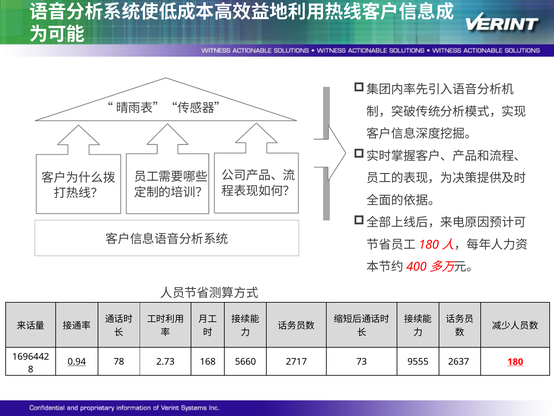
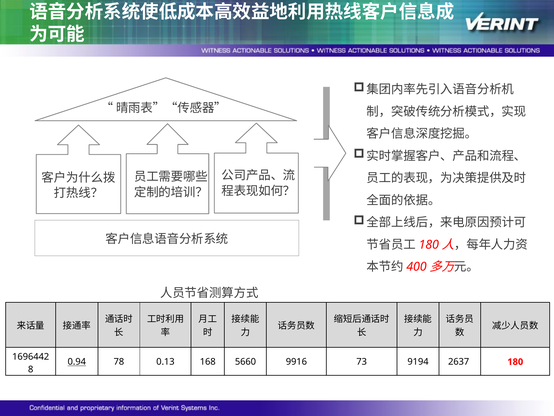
2.73: 2.73 -> 0.13 (165, 361)
2717: 2717 -> 9916 (296, 361)
9555: 9555 -> 9194 (418, 361)
180 underline: present -> none (515, 361)
